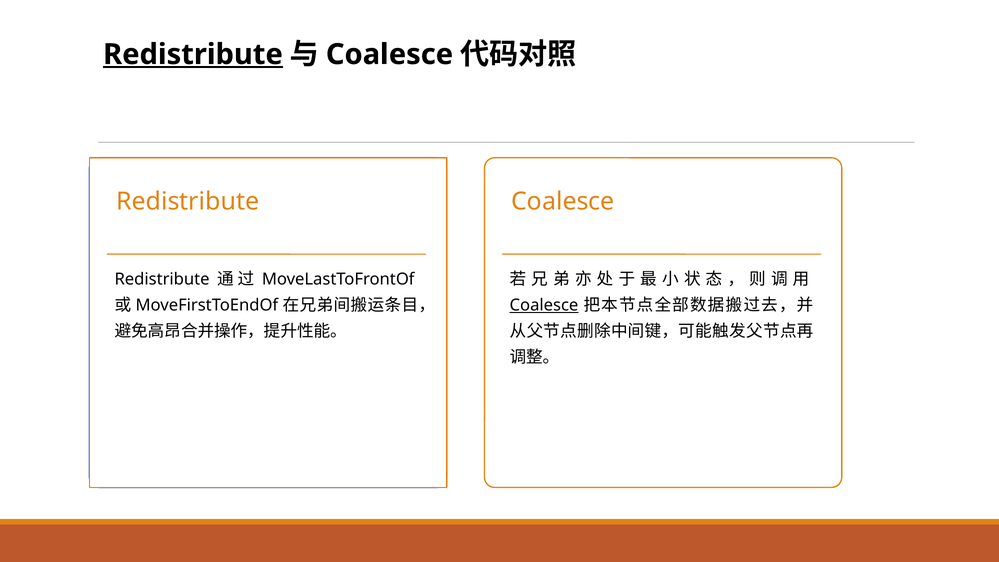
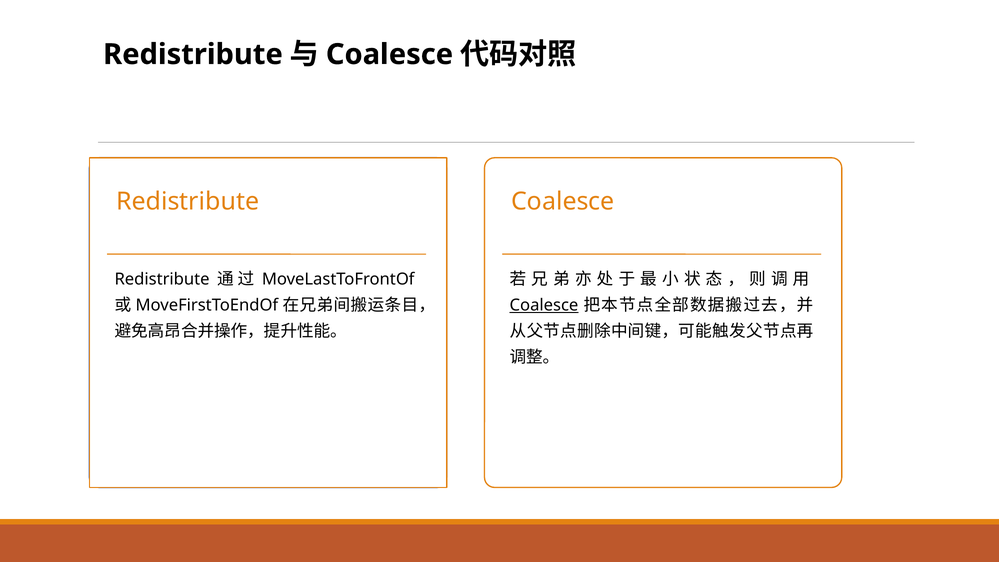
Redistribute underline: present -> none (193, 54)
